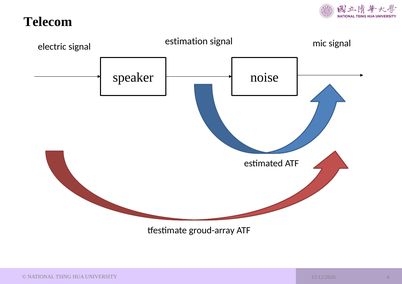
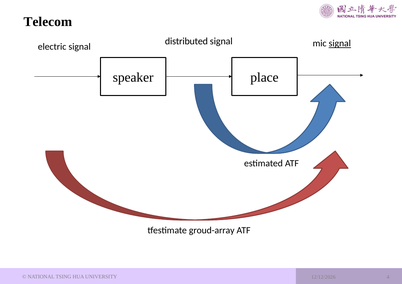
estimation: estimation -> distributed (186, 41)
signal underline: none -> present (340, 44)
noise: noise -> place (264, 77)
